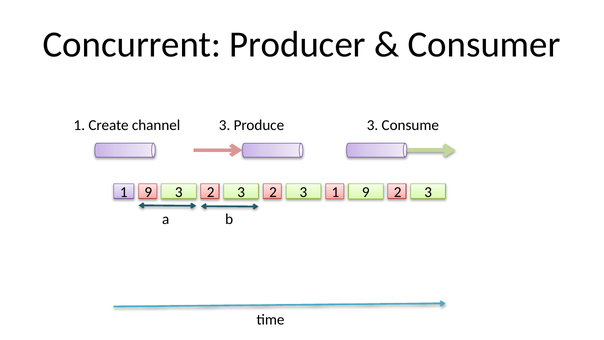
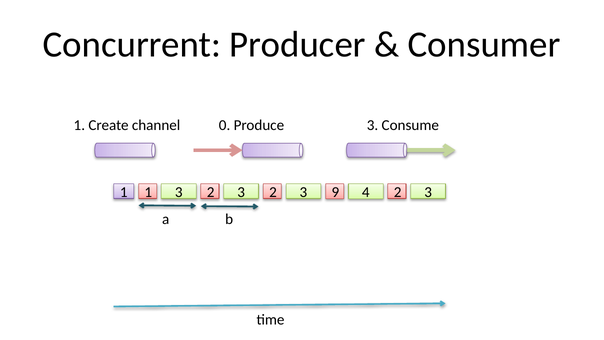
channel 3: 3 -> 0 (225, 125)
1 9: 9 -> 1 (148, 192)
2 1: 1 -> 9 (335, 192)
3 9: 9 -> 4 (366, 192)
